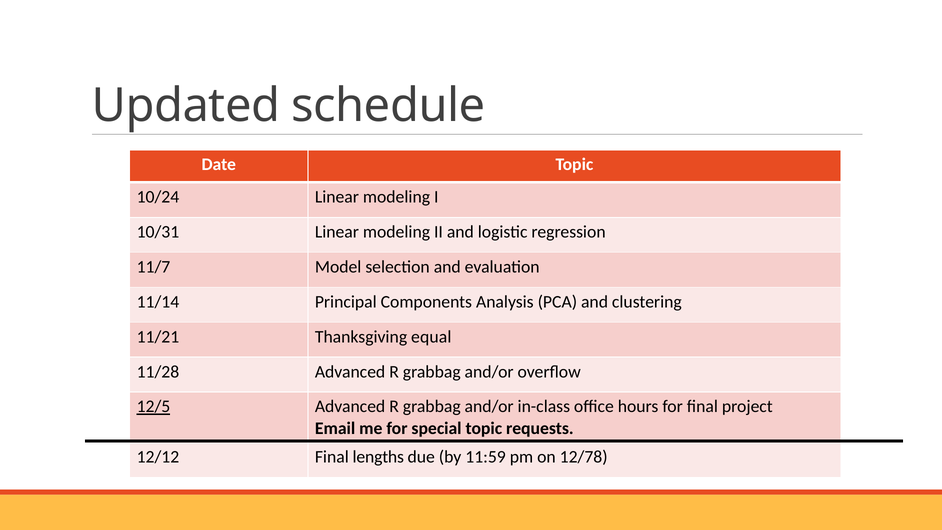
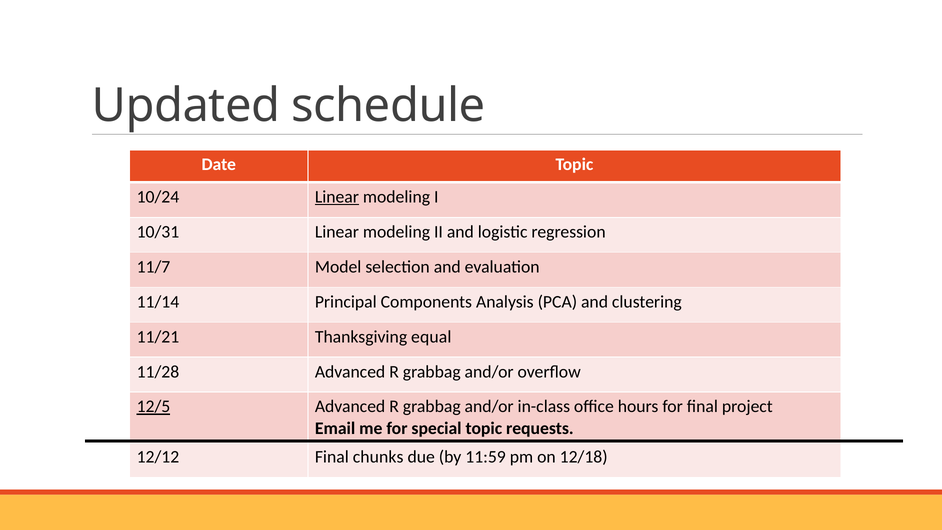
Linear underline: none -> present (337, 197)
lengths: lengths -> chunks (378, 457)
12/78: 12/78 -> 12/18 (584, 457)
